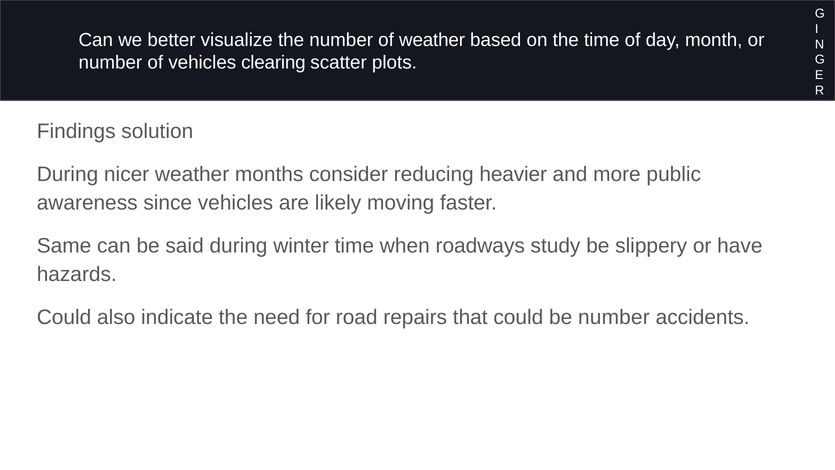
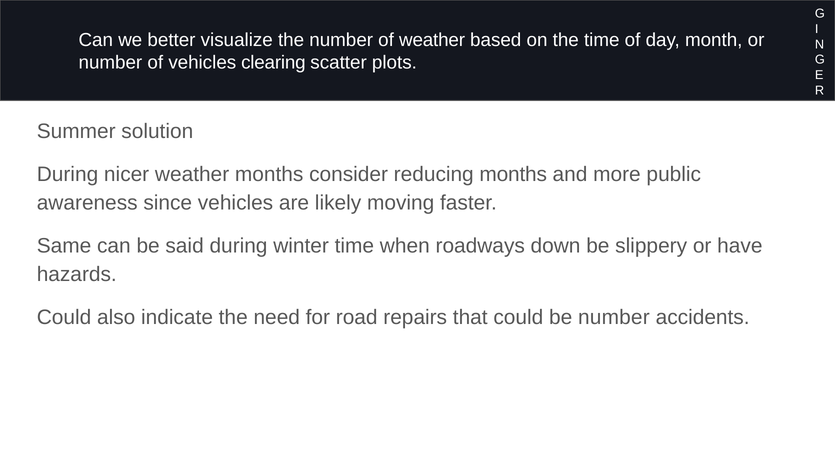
Findings: Findings -> Summer (76, 131)
reducing heavier: heavier -> months (513, 174)
study: study -> down (556, 246)
